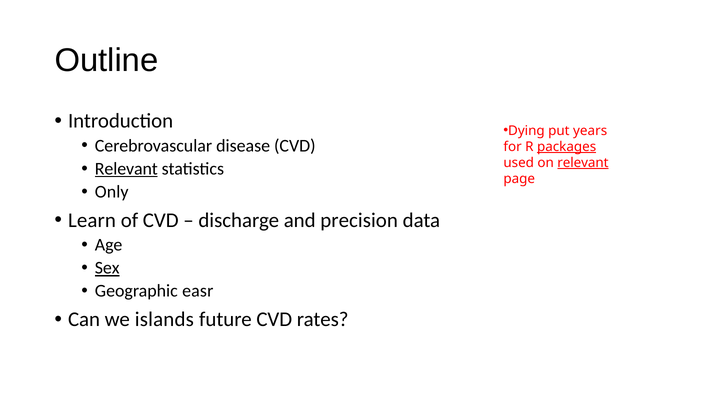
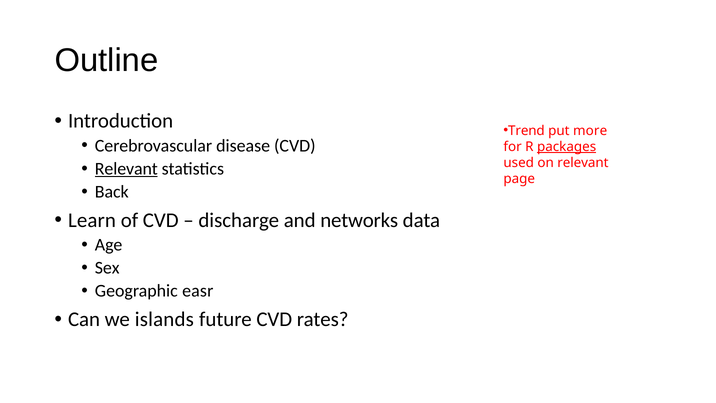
Dying: Dying -> Trend (526, 131)
years: years -> more (590, 131)
relevant underline: present -> none (583, 163)
Only: Only -> Back (112, 192)
precision: precision -> networks (359, 220)
Sex underline: present -> none (107, 268)
